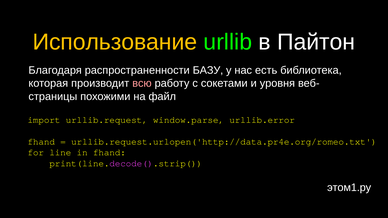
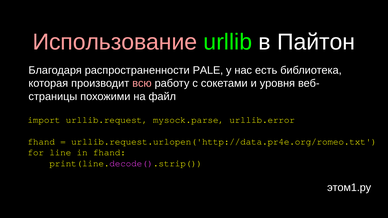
Использование colour: yellow -> pink (115, 42)
БАЗУ: БАЗУ -> PALE (208, 70)
window.parse: window.parse -> mysock.parse (188, 120)
